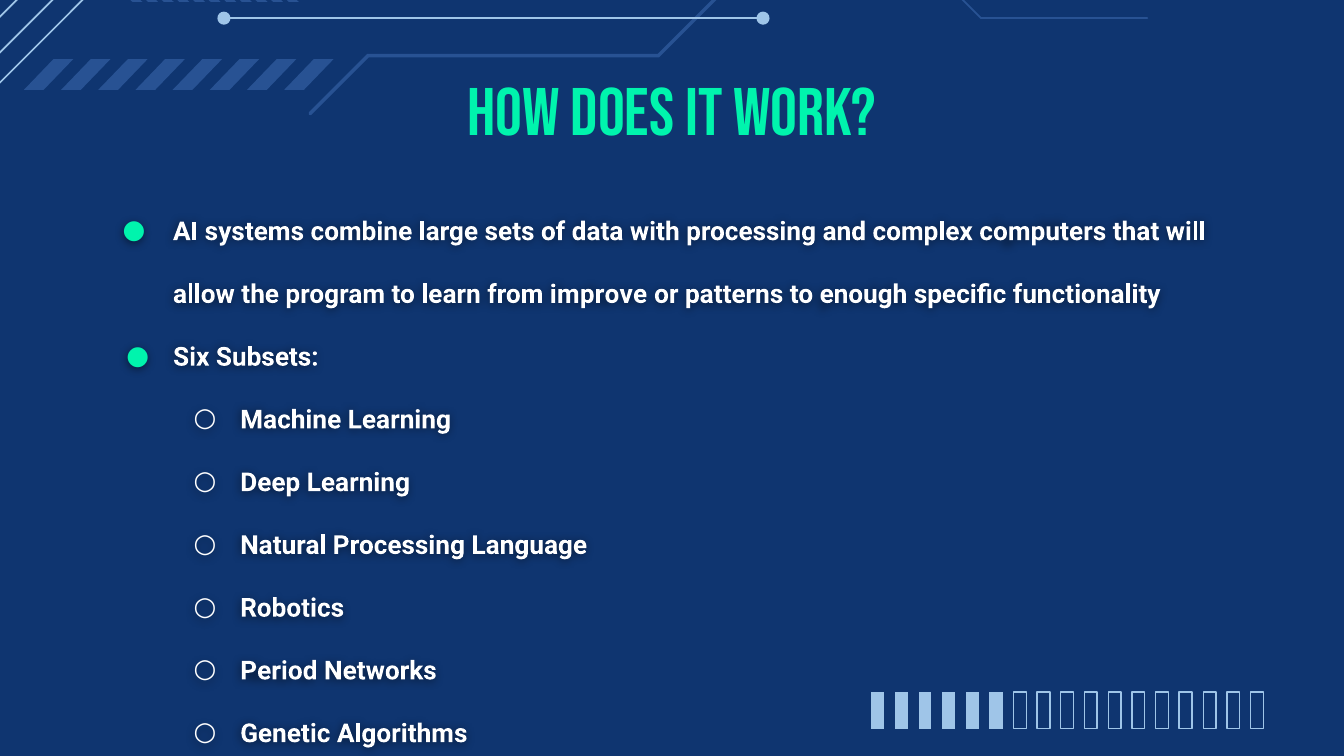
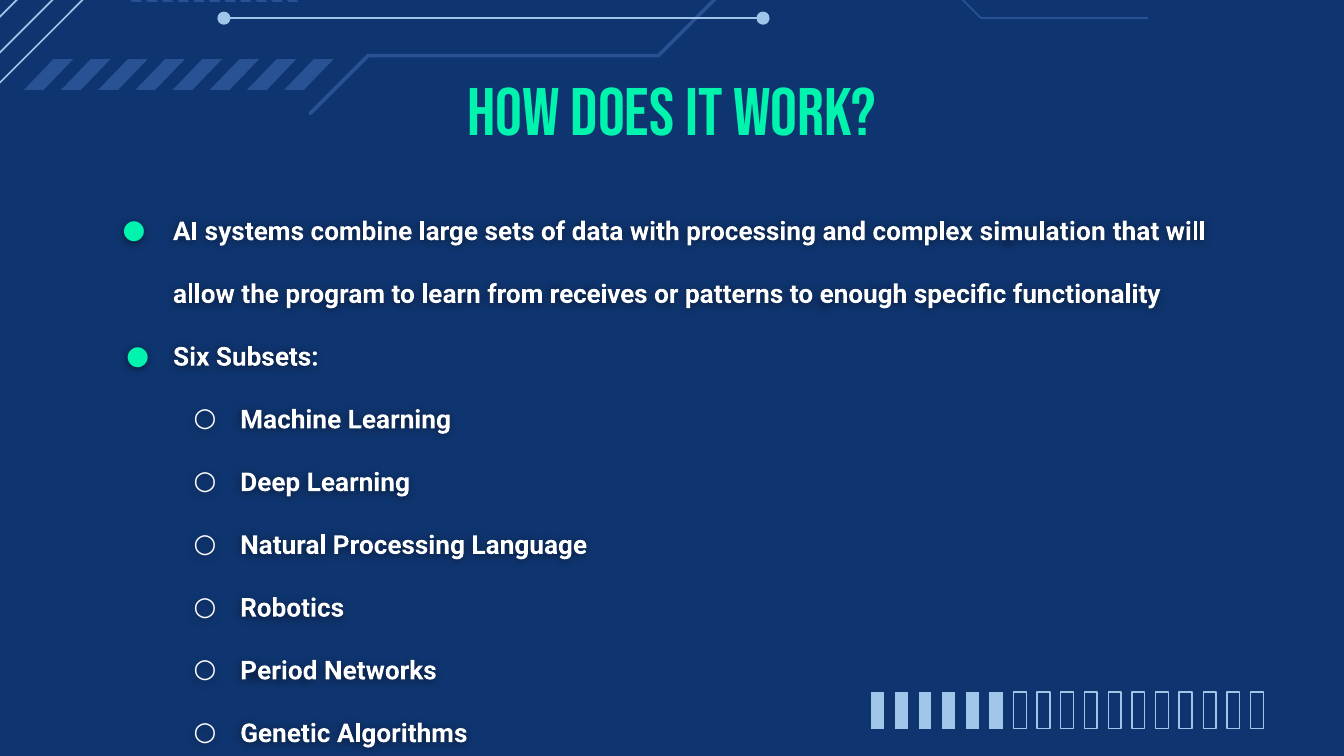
computers: computers -> simulation (1043, 231)
improve: improve -> receives (599, 294)
